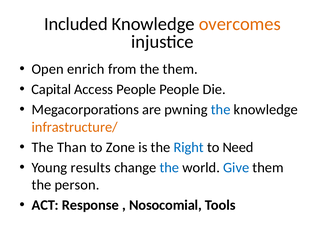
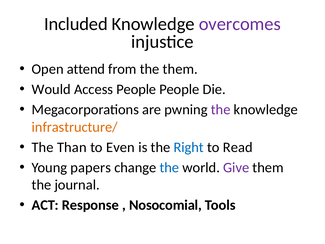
overcomes colour: orange -> purple (240, 24)
enrich: enrich -> attend (86, 69)
Capital: Capital -> Would (51, 89)
the colour: blue -> purple (221, 110)
Zone: Zone -> Even (120, 147)
Need: Need -> Read (238, 147)
results: results -> papers (91, 167)
Give colour: blue -> purple (236, 167)
person: person -> journal (77, 185)
